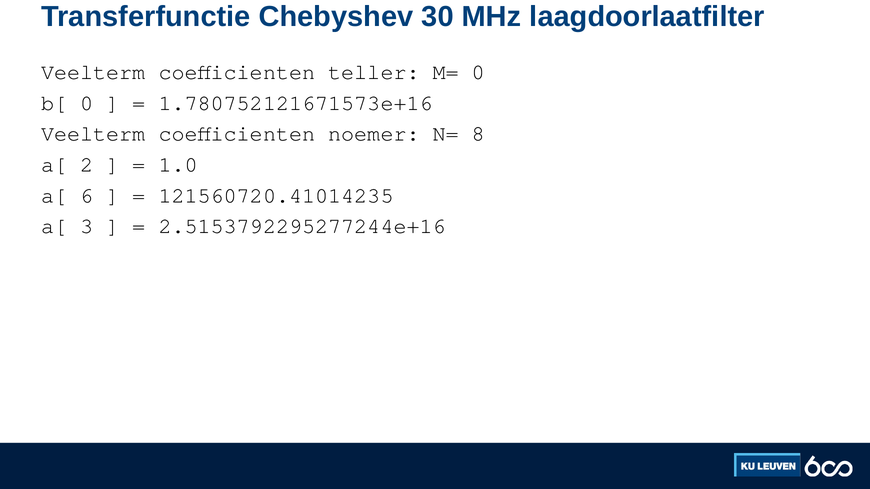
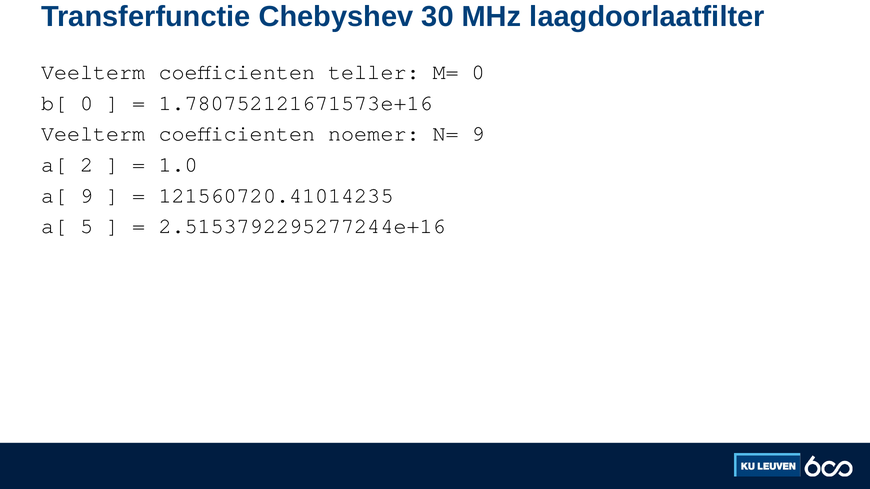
N= 8: 8 -> 9 (478, 134)
a[ 6: 6 -> 9 (87, 196)
3: 3 -> 5 (87, 226)
